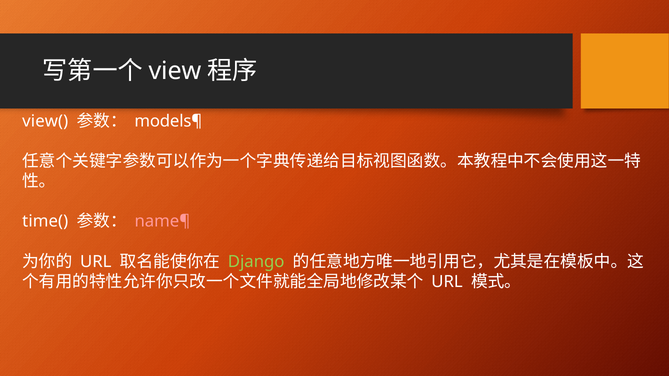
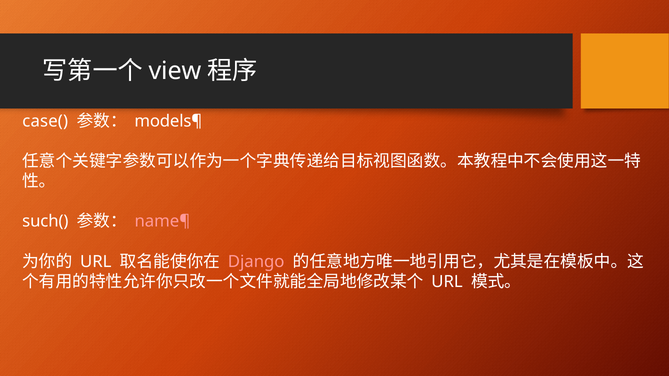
view(: view( -> case( (45, 121)
time(: time( -> such( (45, 222)
Django colour: light green -> pink (256, 262)
